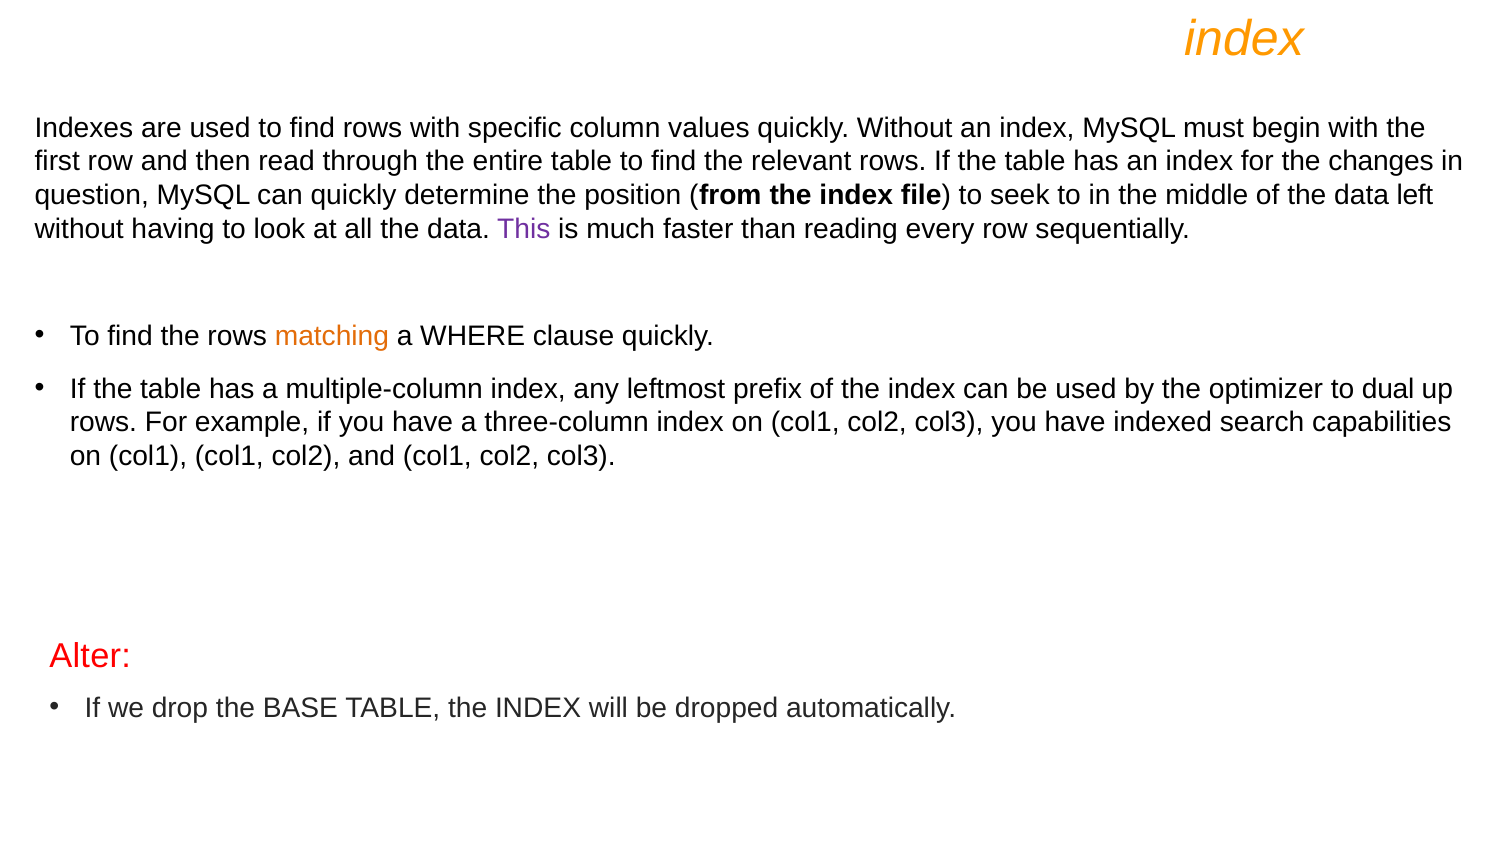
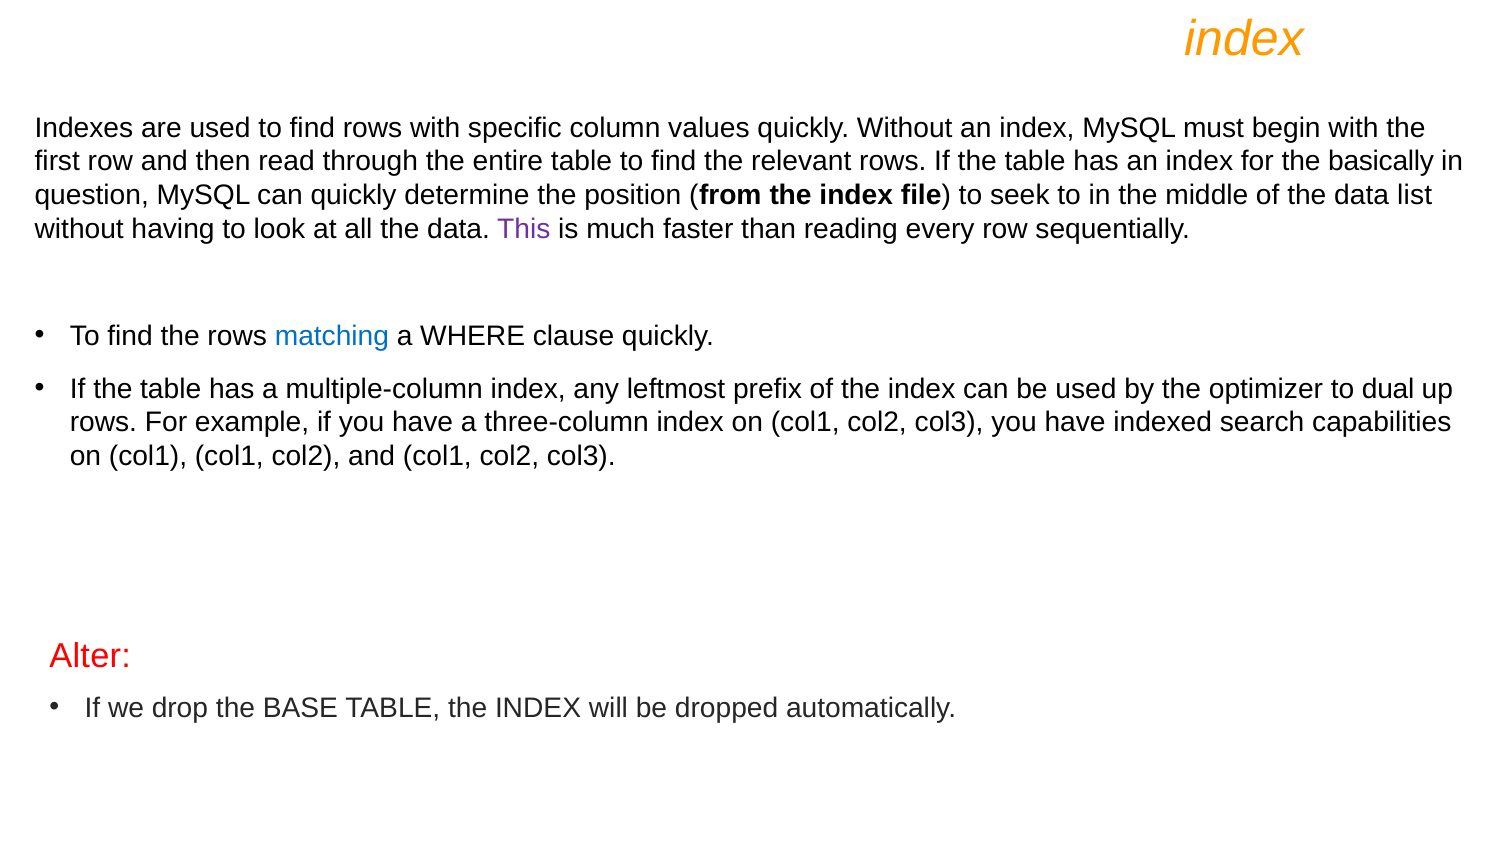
changes: changes -> basically (1381, 162)
left: left -> list (1415, 195)
matching colour: orange -> blue (332, 336)
